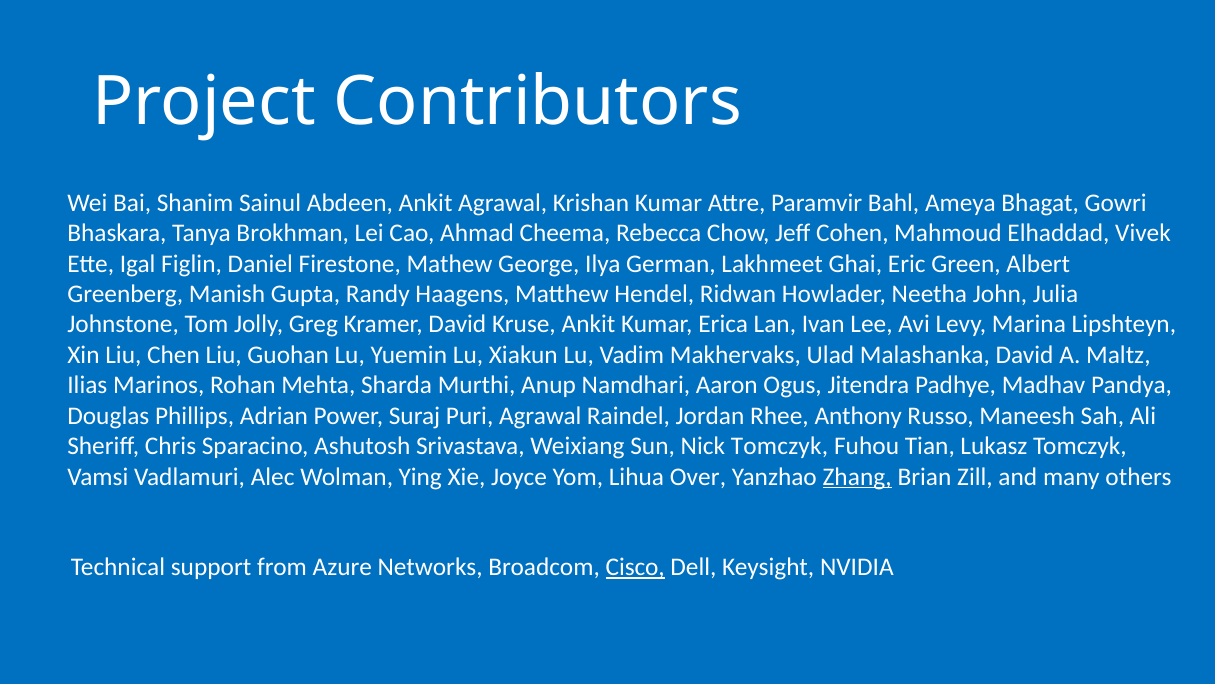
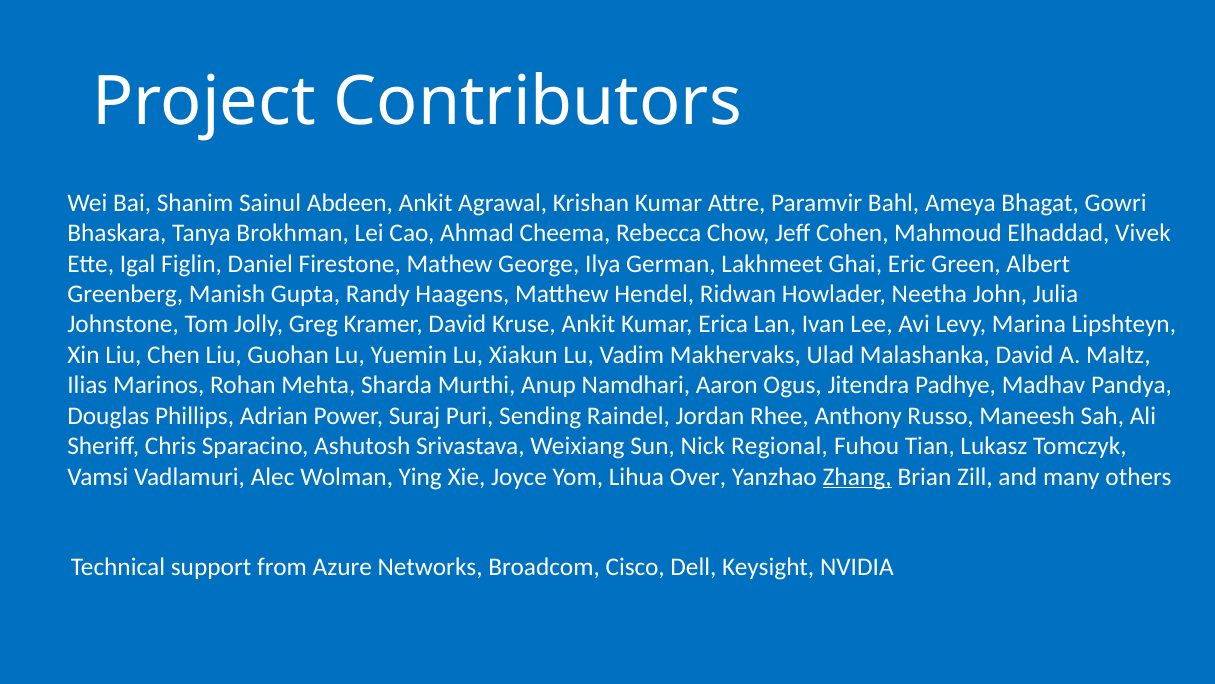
Puri Agrawal: Agrawal -> Sending (540, 416)
Nick Tomczyk: Tomczyk -> Regional (779, 446)
Cisco underline: present -> none (635, 566)
